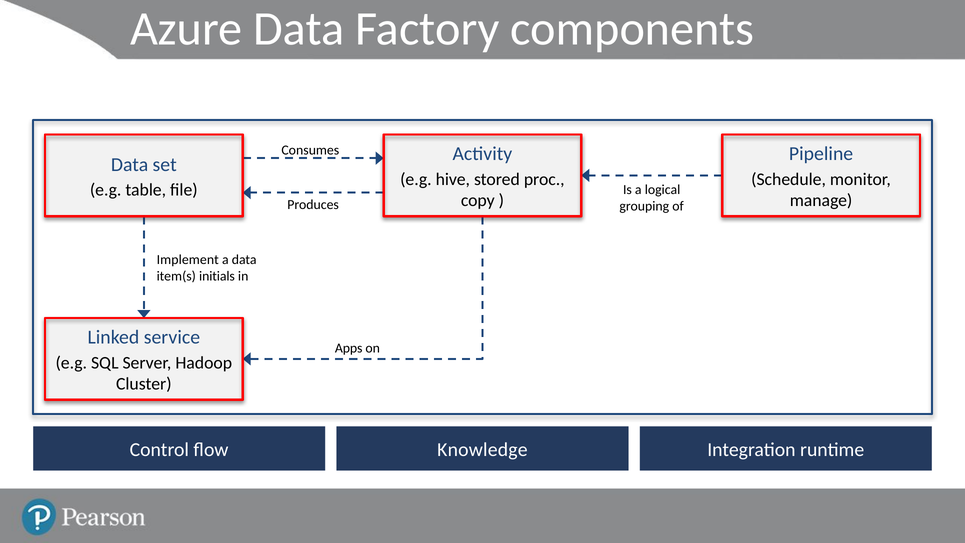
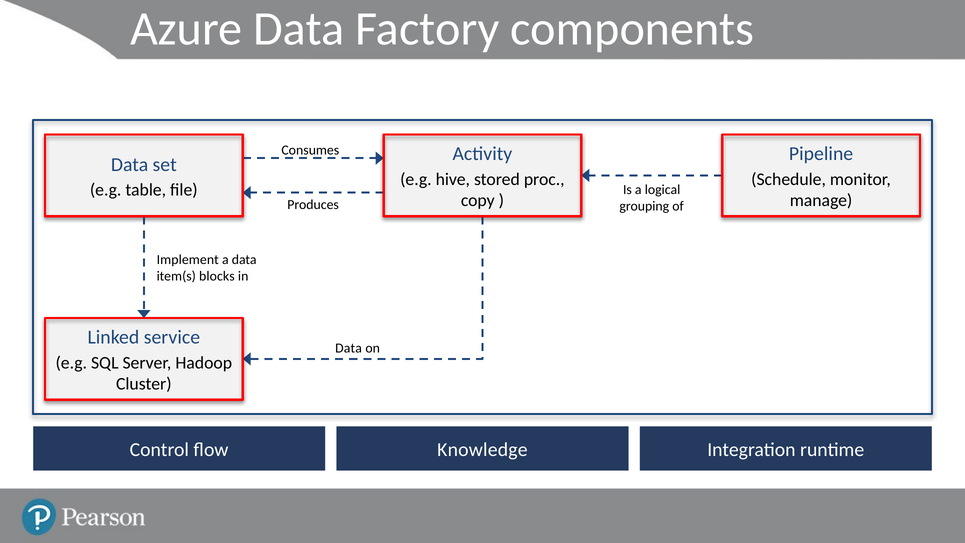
initials: initials -> blocks (217, 276)
Apps: Apps -> Data (349, 348)
